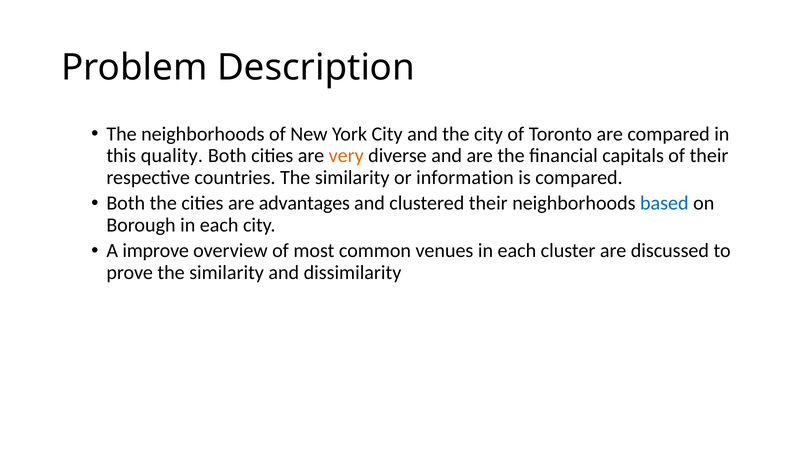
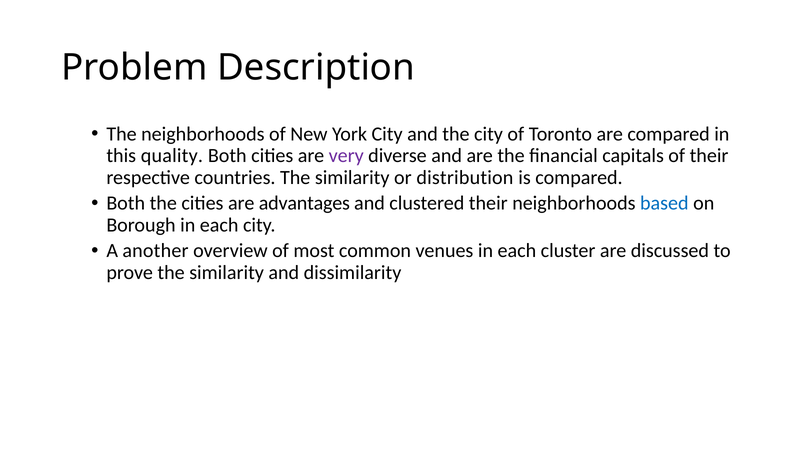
very colour: orange -> purple (346, 156)
information: information -> distribution (465, 177)
improve: improve -> another (155, 251)
